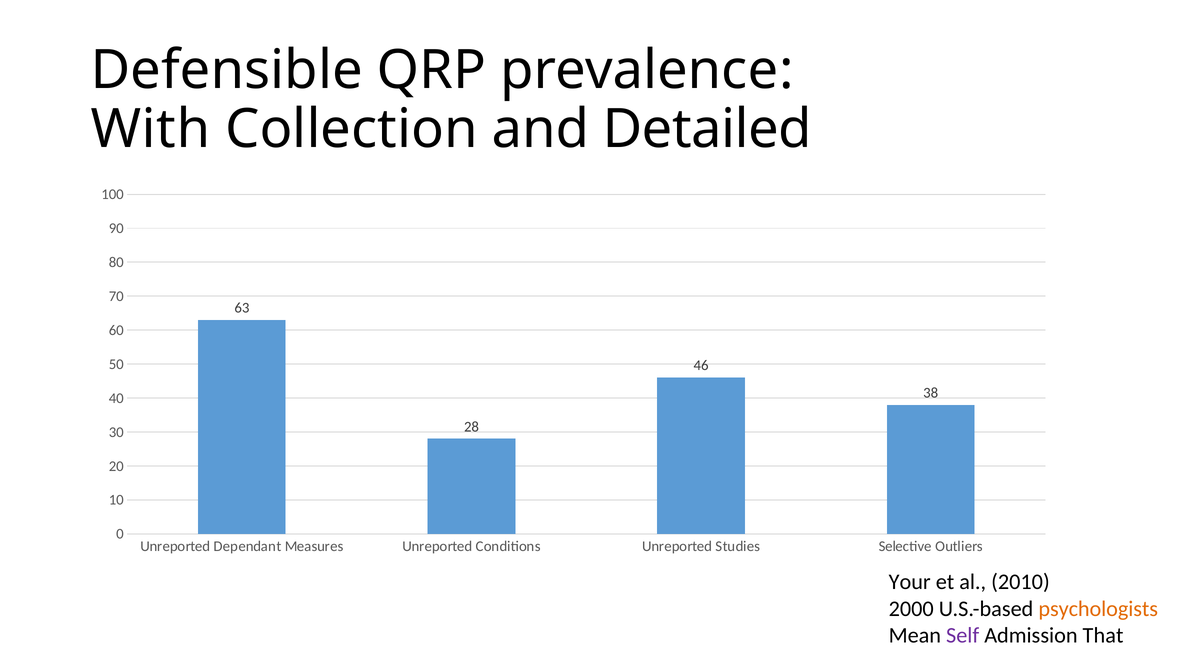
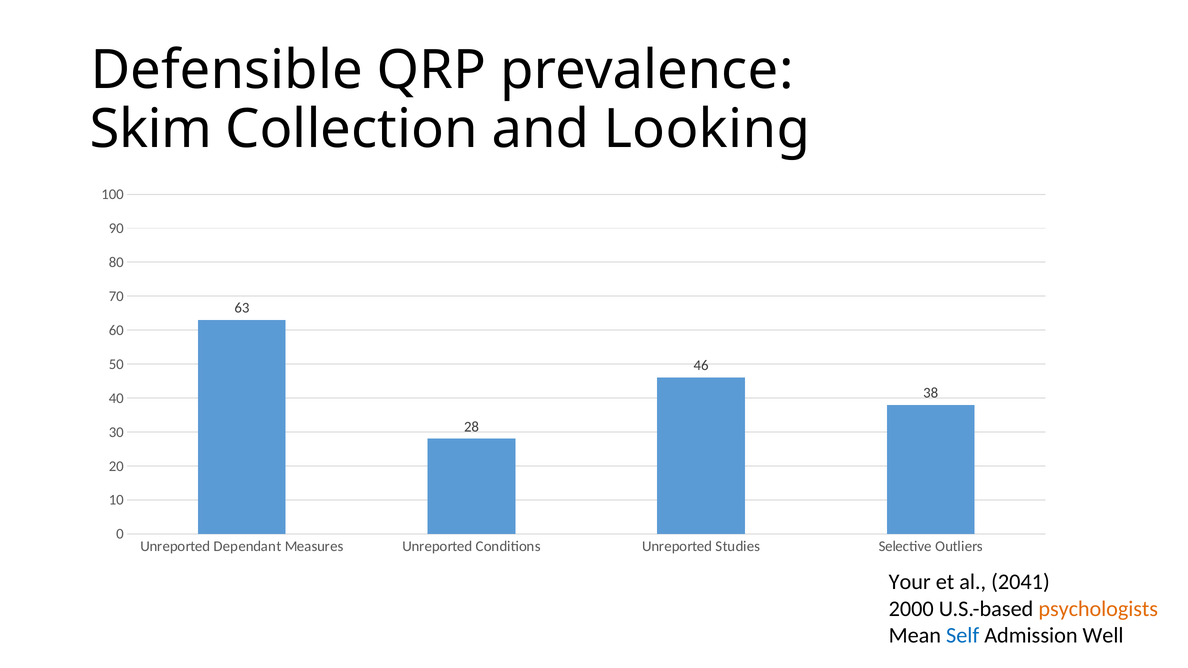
With: With -> Skim (151, 129)
Detailed: Detailed -> Looking (707, 129)
2010: 2010 -> 2041 (1020, 582)
Self colour: purple -> blue (963, 636)
That: That -> Well (1103, 636)
